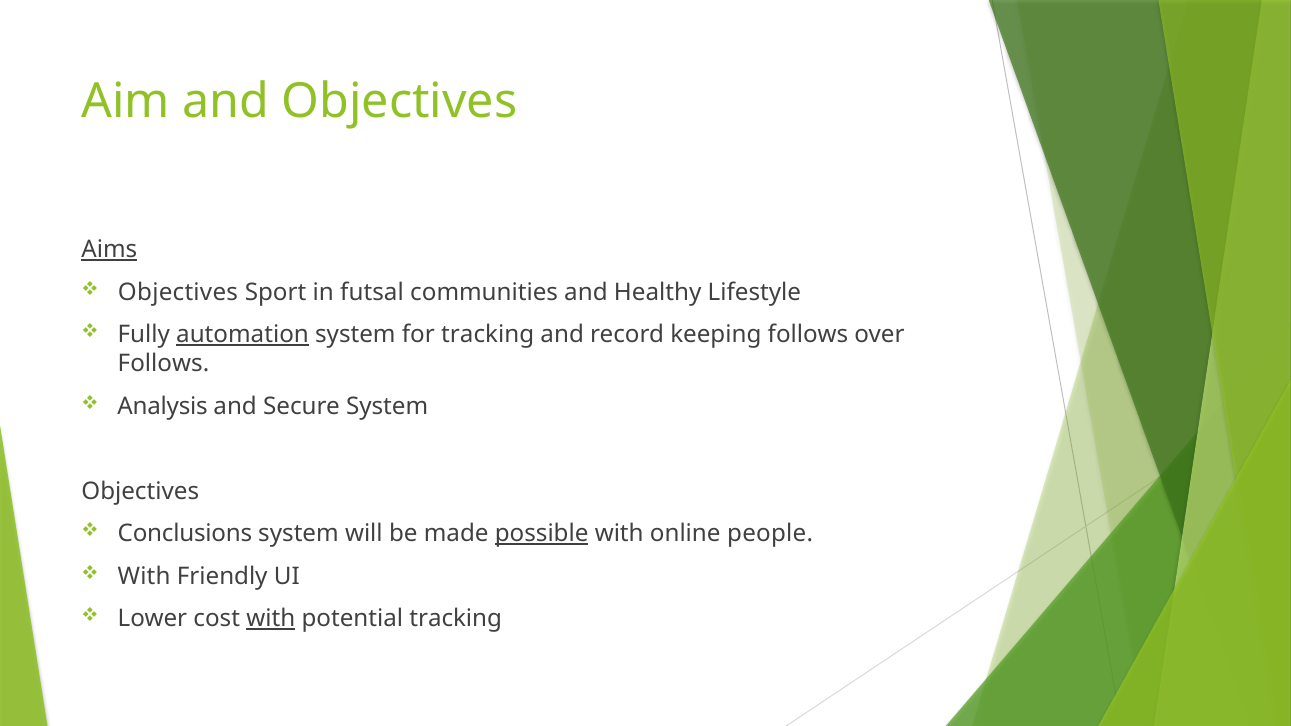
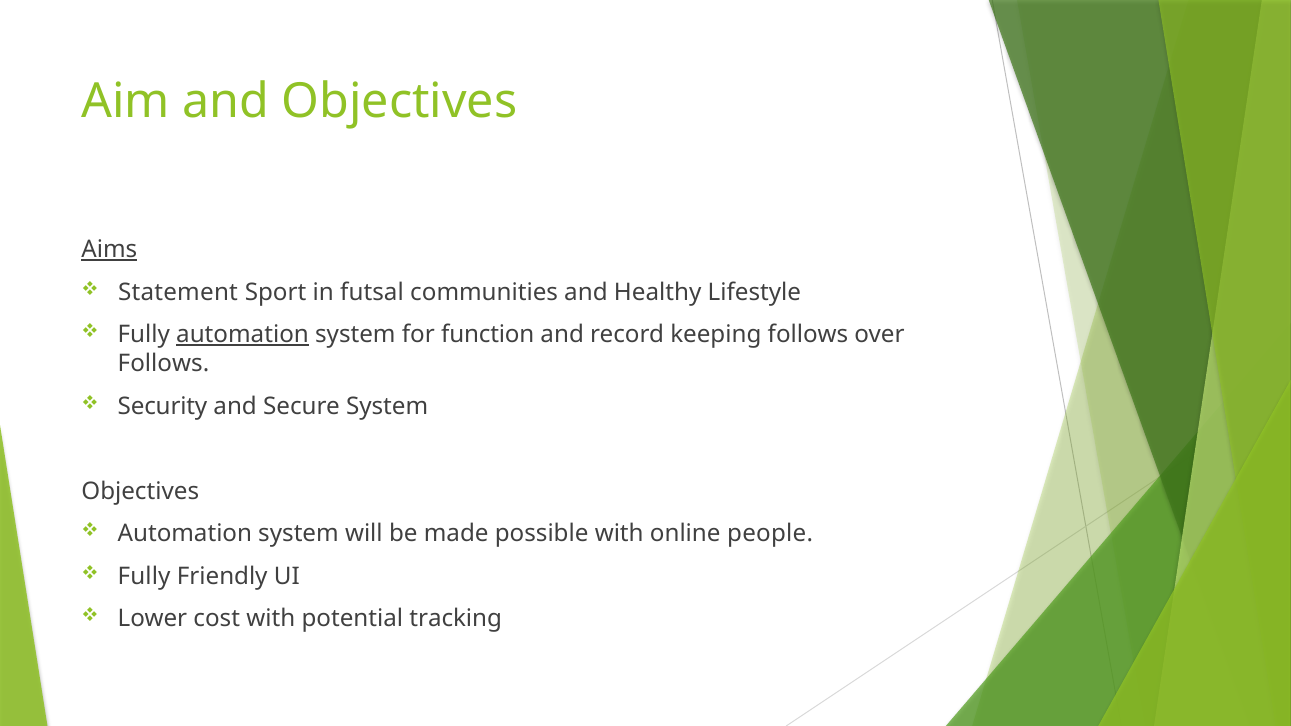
Objectives: Objectives -> Statement (178, 292)
for tracking: tracking -> function (488, 335)
Analysis: Analysis -> Security (163, 406)
Conclusions: Conclusions -> Automation (185, 534)
possible underline: present -> none (542, 534)
With: With -> Fully (144, 576)
with underline: present -> none (271, 619)
